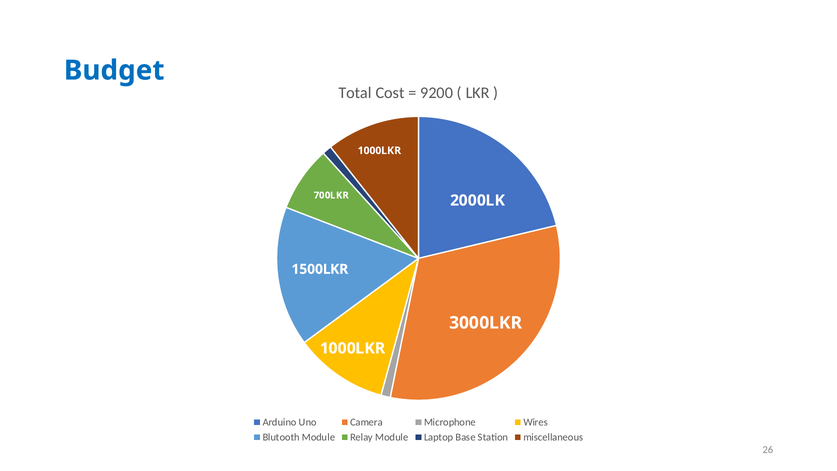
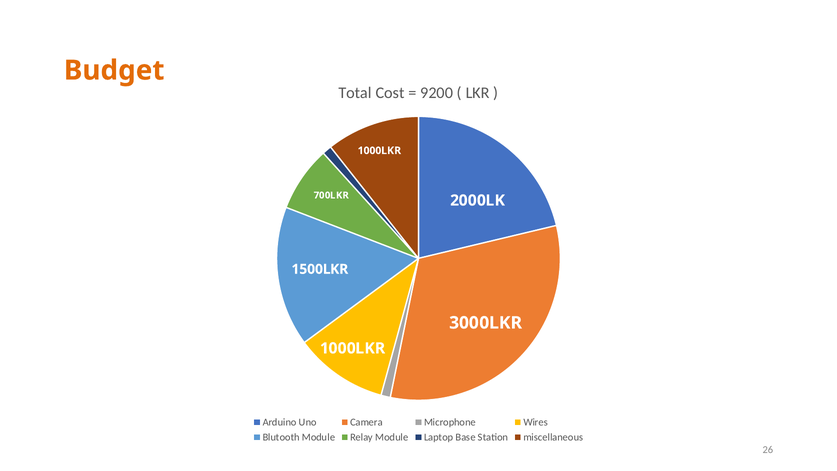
Budget colour: blue -> orange (114, 70)
